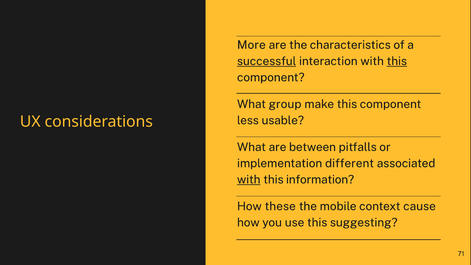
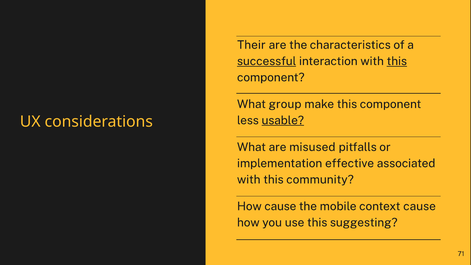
More: More -> Their (251, 45)
usable underline: none -> present (283, 120)
between: between -> misused (312, 147)
different: different -> effective (350, 163)
with underline: present -> none (249, 180)
information: information -> community (320, 180)
How these: these -> cause (280, 206)
